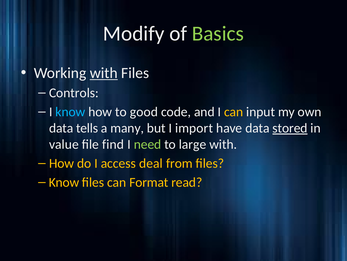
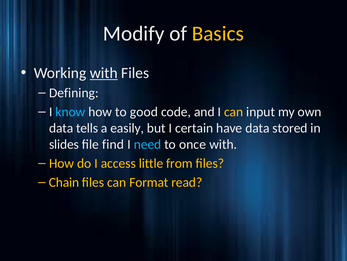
Basics colour: light green -> yellow (218, 34)
Controls: Controls -> Defining (74, 93)
many: many -> easily (127, 128)
import: import -> certain (194, 128)
stored underline: present -> none (290, 128)
value: value -> slides (64, 144)
need colour: light green -> light blue (148, 144)
large: large -> once (193, 144)
deal: deal -> little (151, 163)
Know: Know -> Chain (64, 182)
